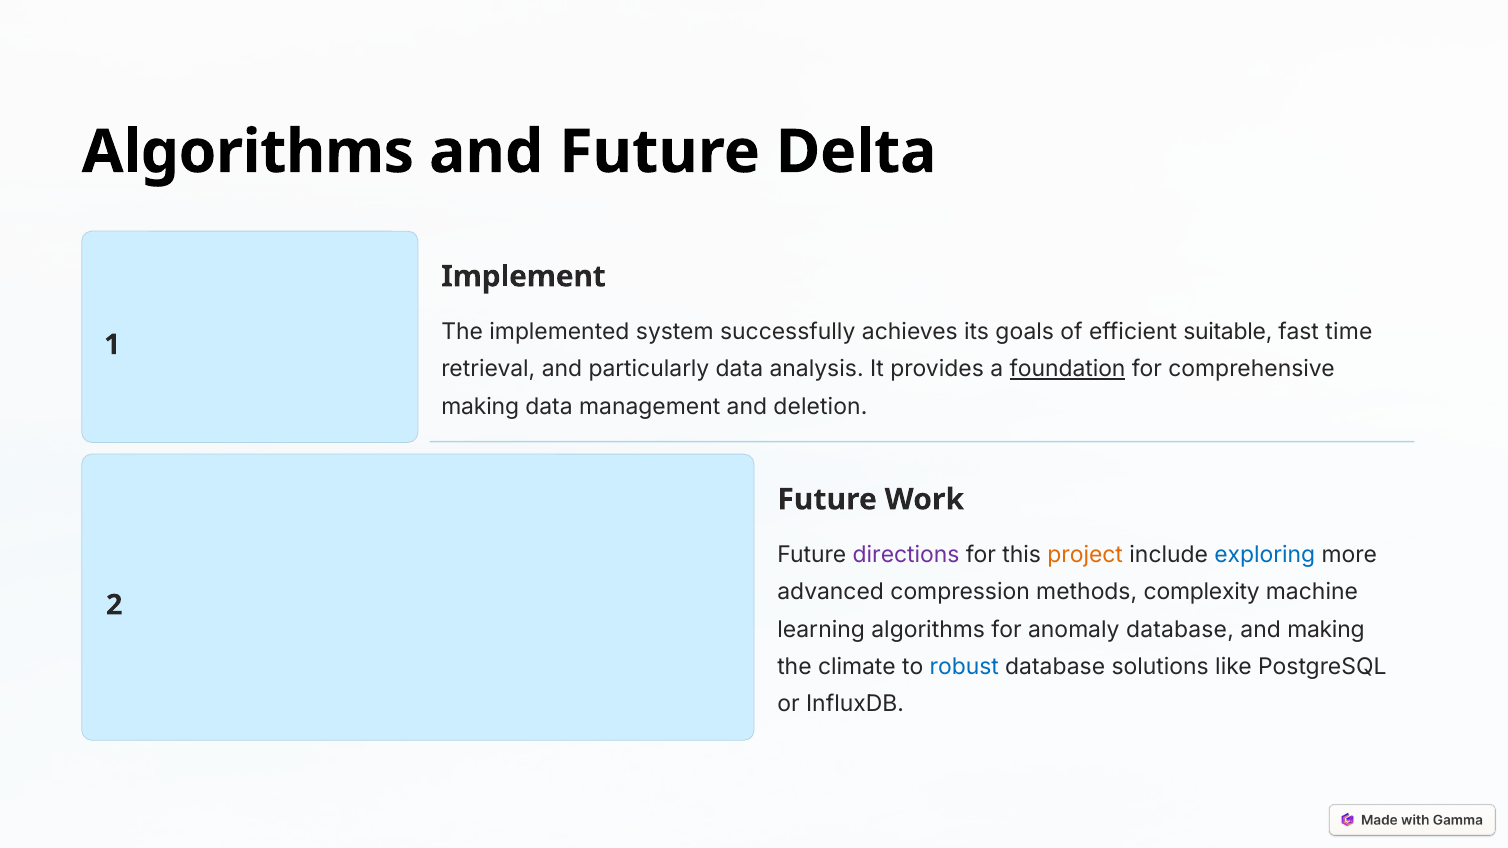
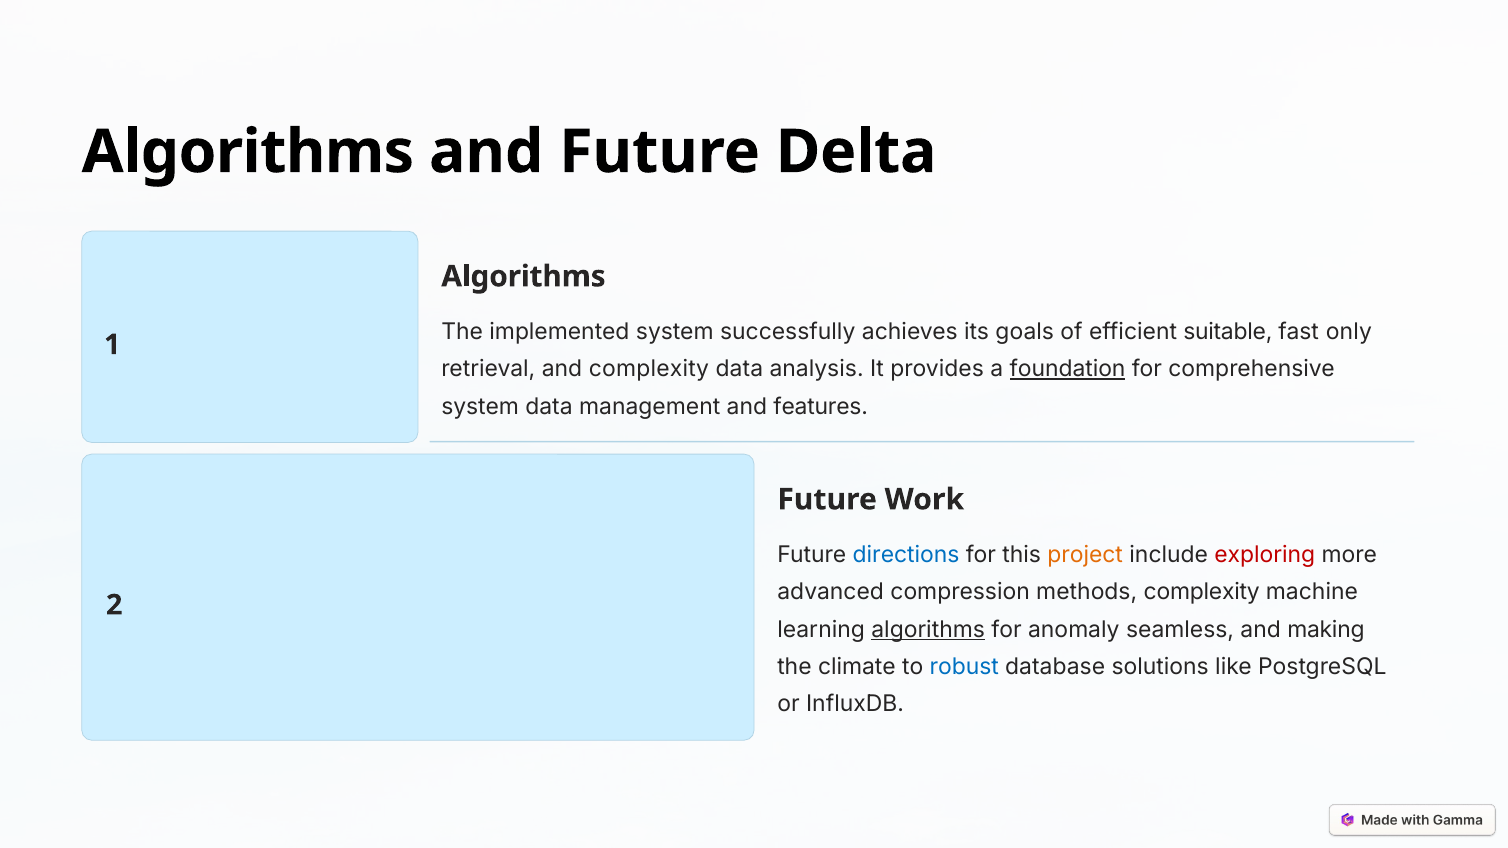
Implement: Implement -> Algorithms (523, 277)
time: time -> only (1349, 332)
and particularly: particularly -> complexity (649, 369)
making: making -> system (480, 407)
deletion: deletion -> features (821, 407)
directions colour: purple -> blue (906, 555)
exploring colour: blue -> red (1265, 555)
algorithms underline: none -> present (928, 630)
anomaly database: database -> seamless (1180, 630)
